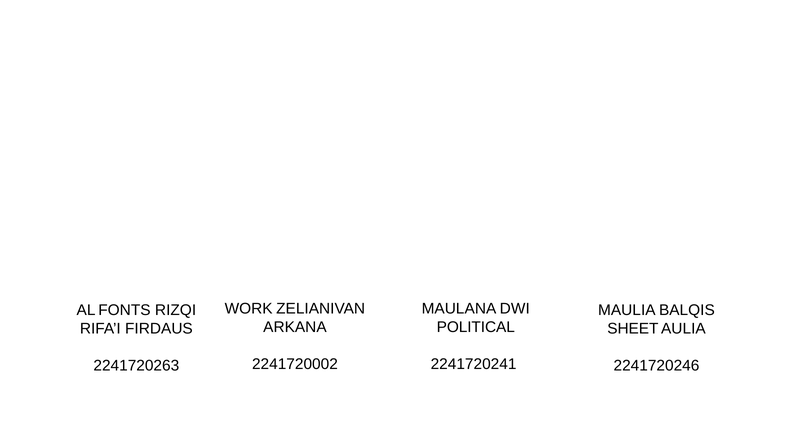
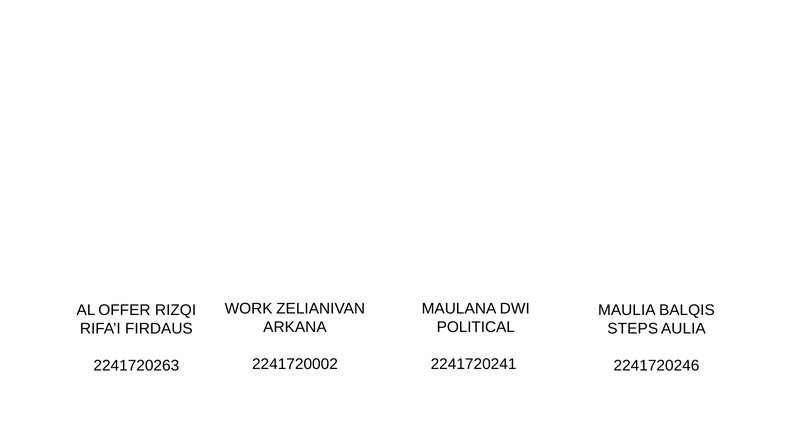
FONTS: FONTS -> OFFER (124, 310)
SHEET: SHEET -> STEPS (633, 329)
